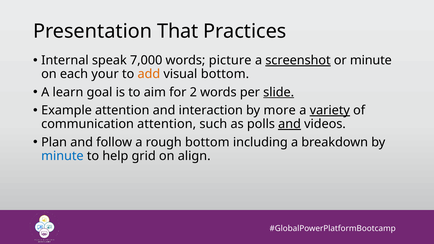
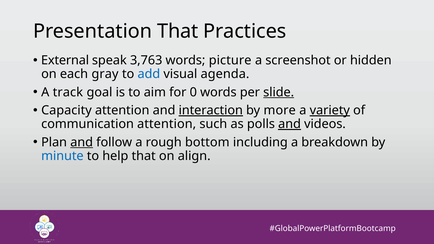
Internal: Internal -> External (65, 60)
7,000: 7,000 -> 3,763 (146, 60)
screenshot underline: present -> none (298, 60)
or minute: minute -> hidden (371, 60)
your: your -> gray (105, 74)
add colour: orange -> blue (149, 74)
visual bottom: bottom -> agenda (225, 74)
learn: learn -> track (68, 92)
2: 2 -> 0 (193, 92)
Example: Example -> Capacity (66, 110)
interaction underline: none -> present (211, 110)
and underline: none -> present (82, 142)
help grid: grid -> that (144, 156)
